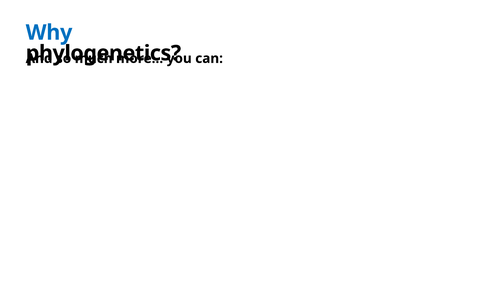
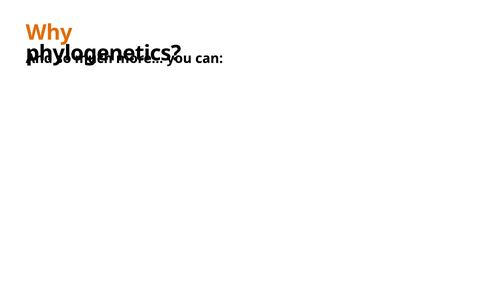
Why colour: blue -> orange (49, 33)
